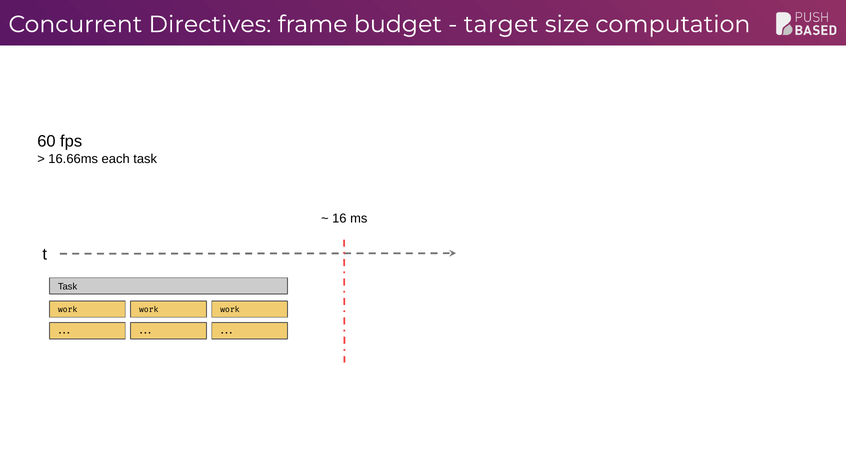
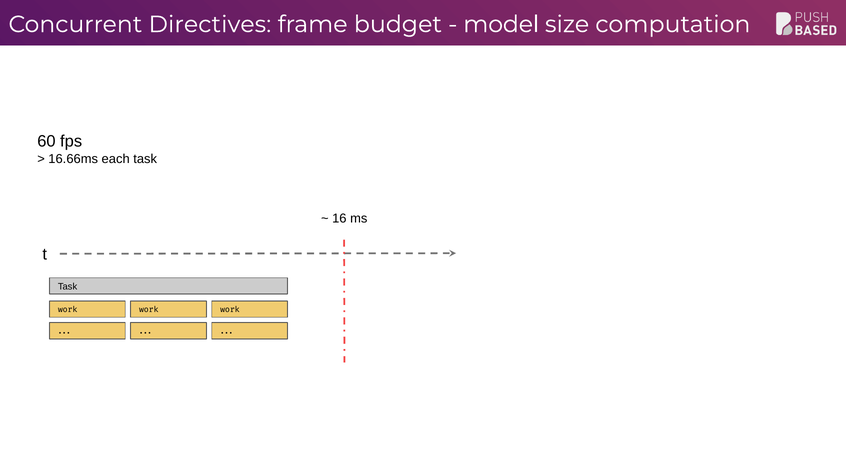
target: target -> model (501, 24)
